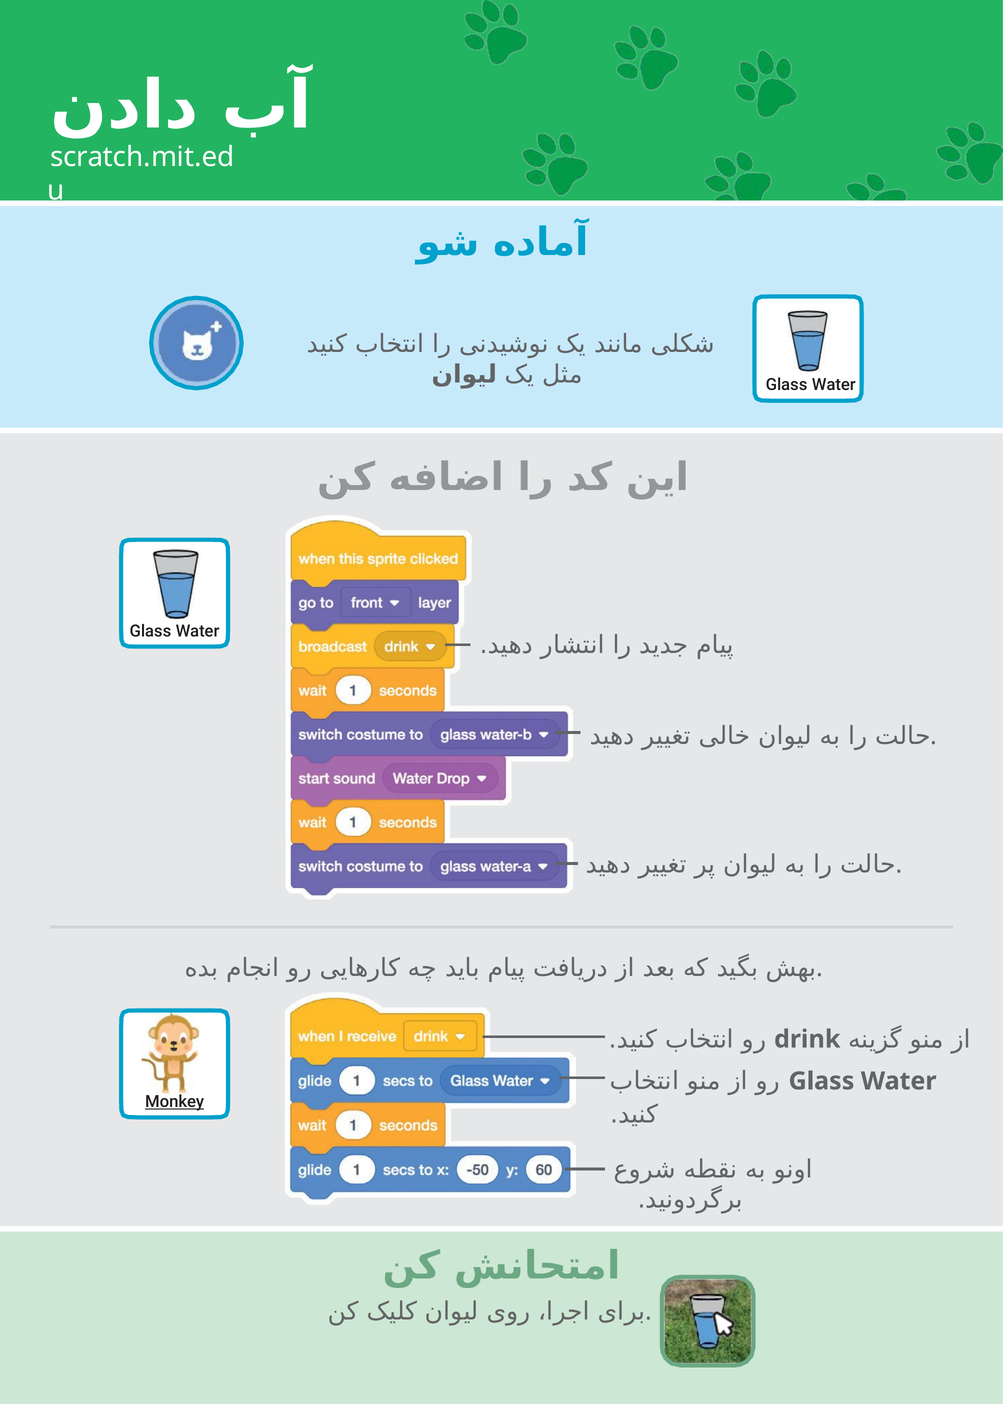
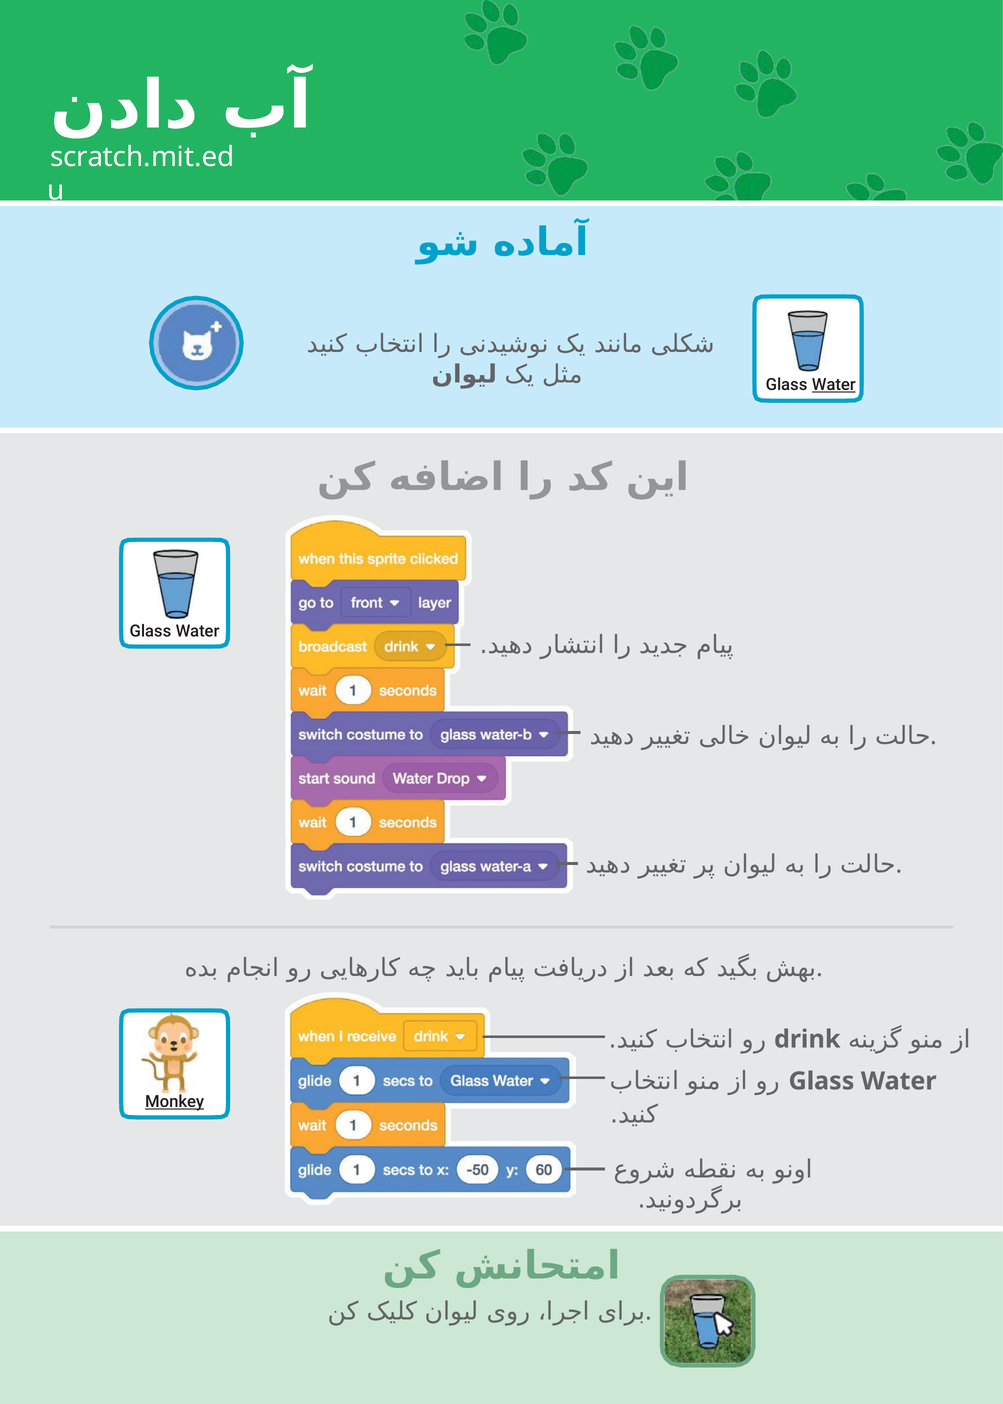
Water underline: none -> present (834, 385)
